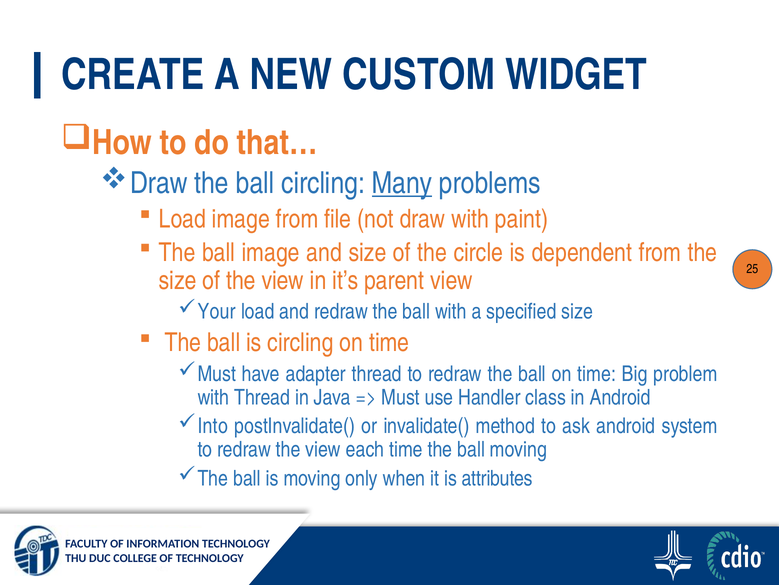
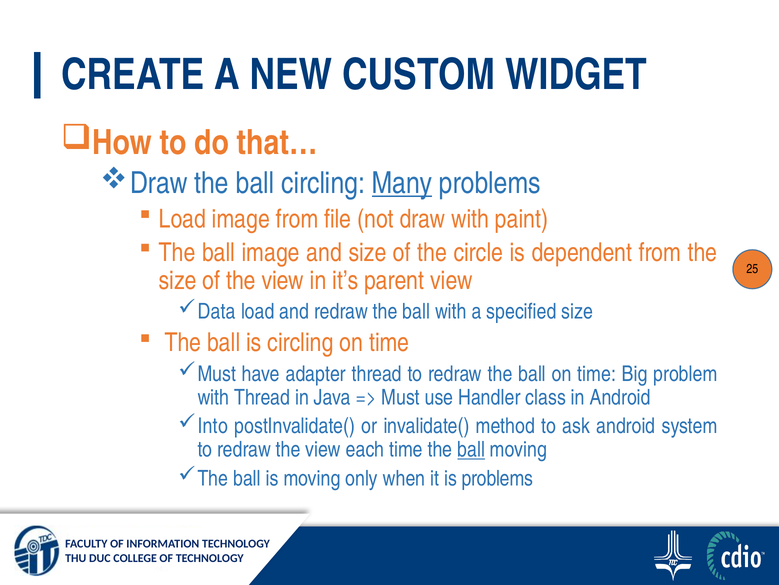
Your: Your -> Data (217, 311)
ball underline: none -> present (471, 449)
is attributes: attributes -> problems (497, 478)
